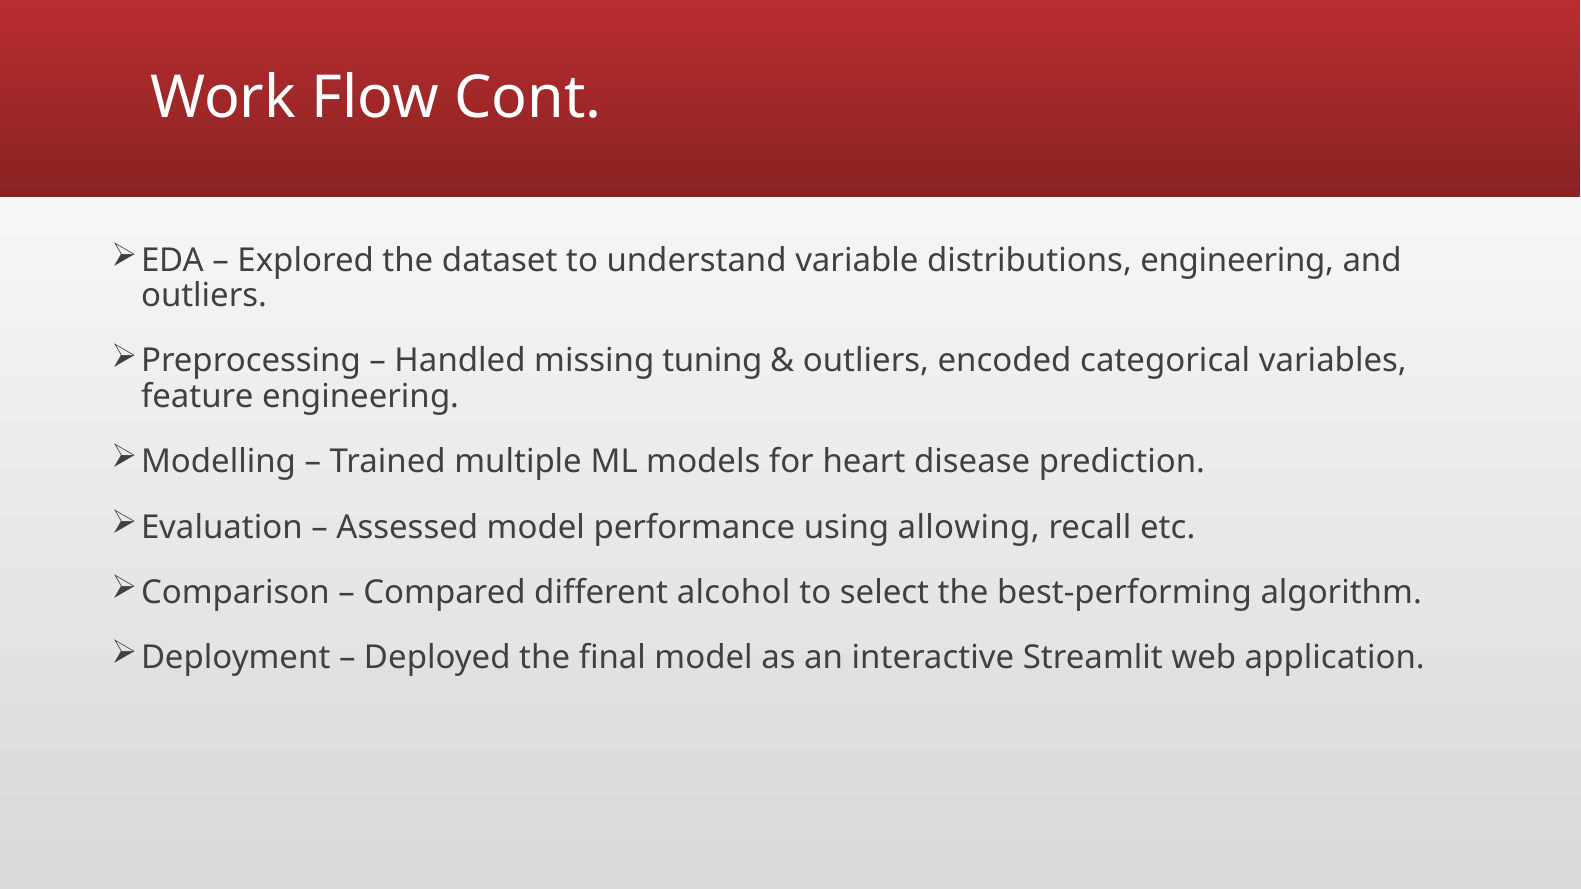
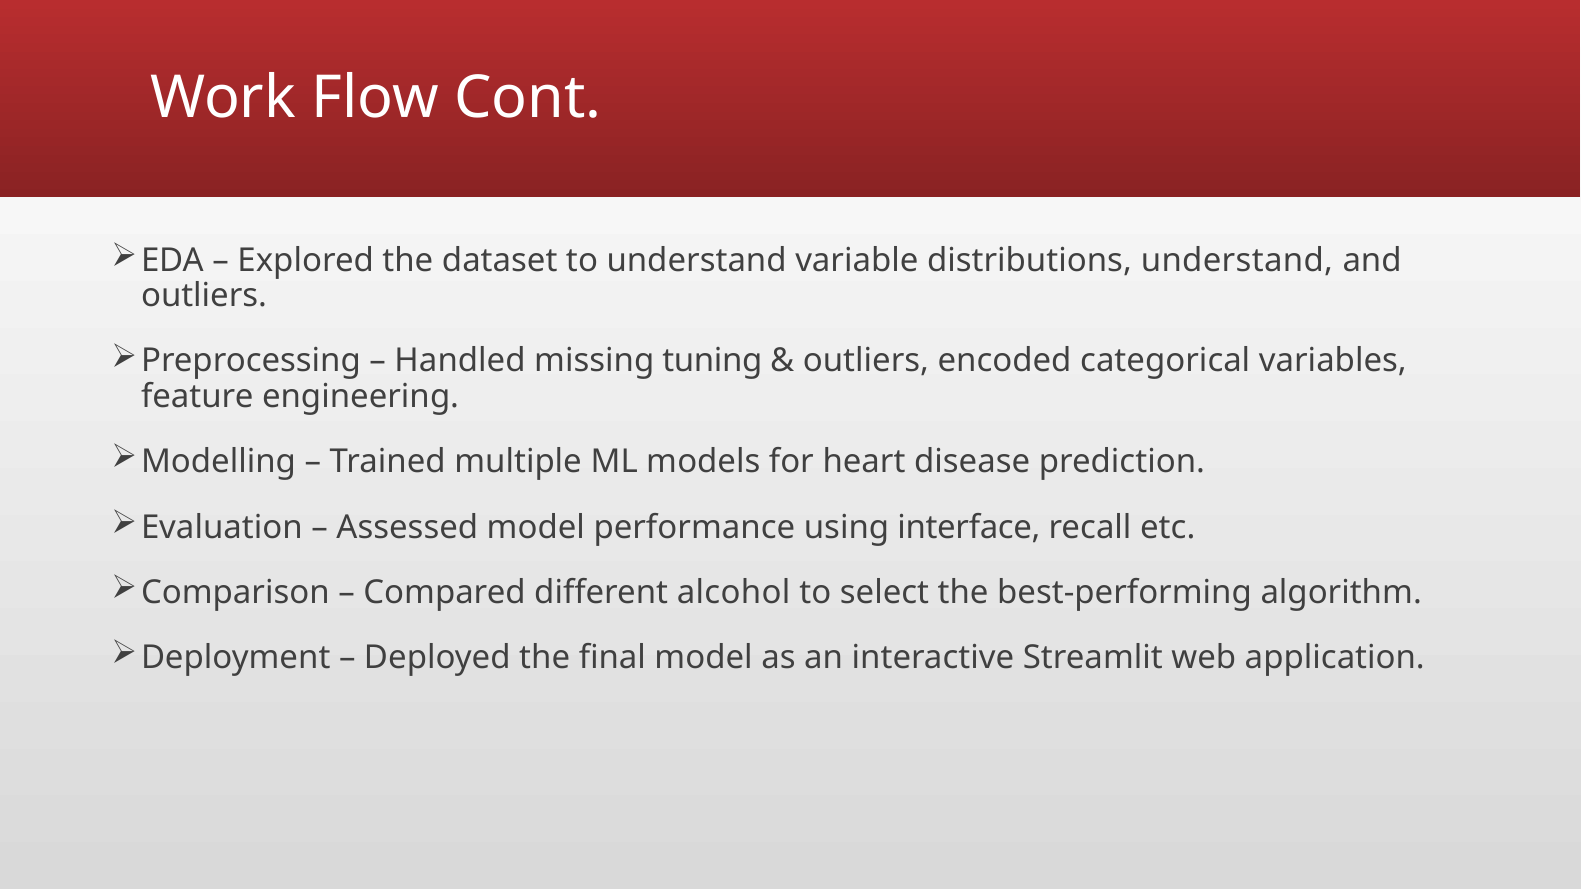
distributions engineering: engineering -> understand (1237, 260)
allowing: allowing -> interface (969, 527)
